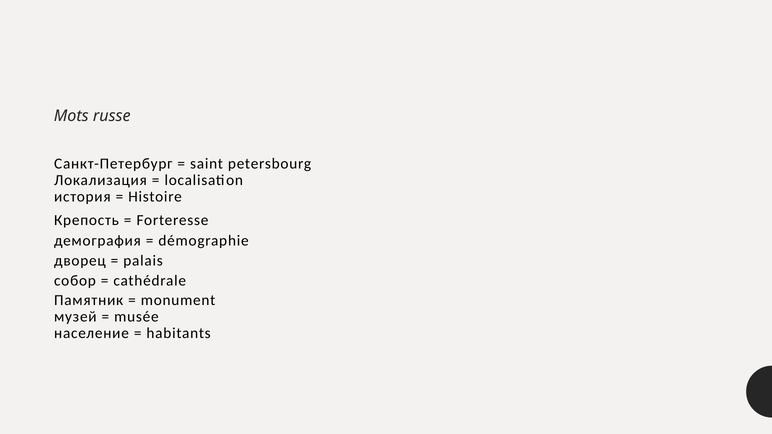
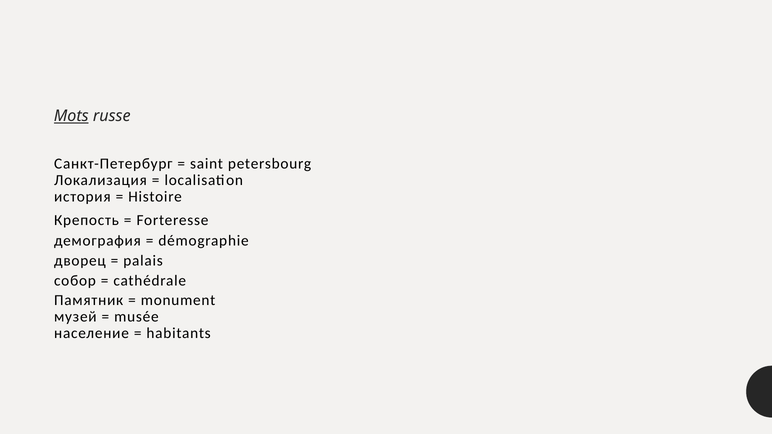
Mots underline: none -> present (71, 116)
